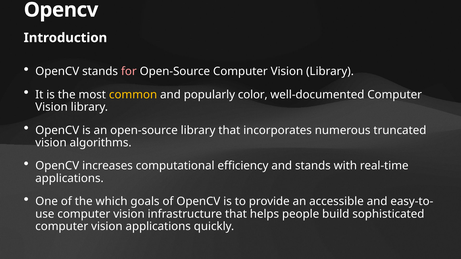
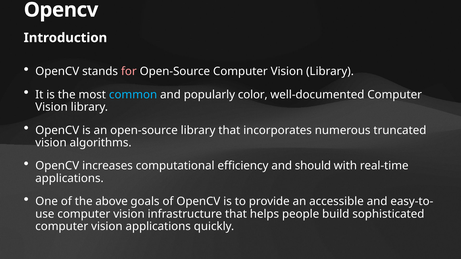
common colour: yellow -> light blue (133, 95)
and stands: stands -> should (313, 166)
which: which -> above (112, 202)
